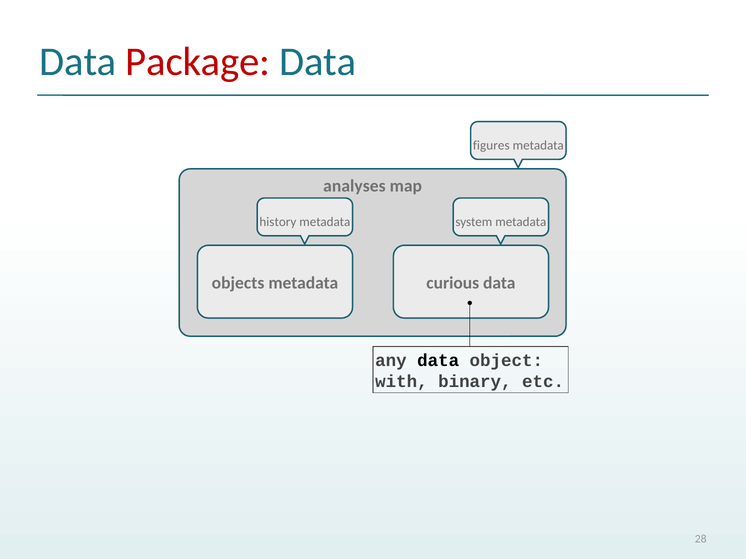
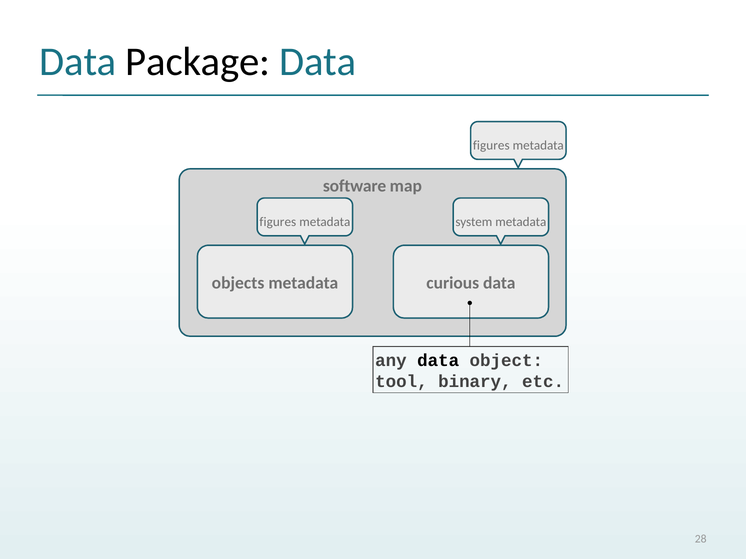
Package colour: red -> black (198, 62)
analyses: analyses -> software (355, 186)
history: history -> figures (278, 222)
with: with -> tool (401, 382)
